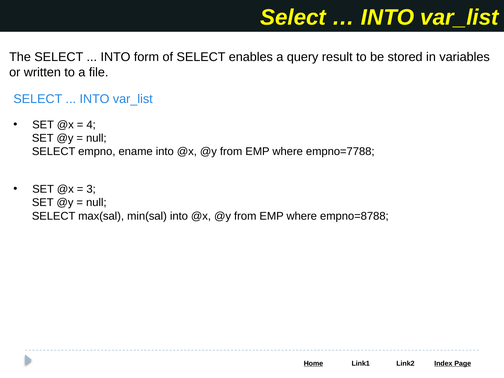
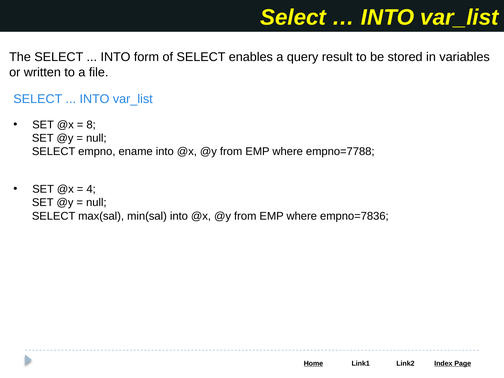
4: 4 -> 8 (91, 125)
3: 3 -> 4 (91, 189)
empno=8788: empno=8788 -> empno=7836 (354, 216)
